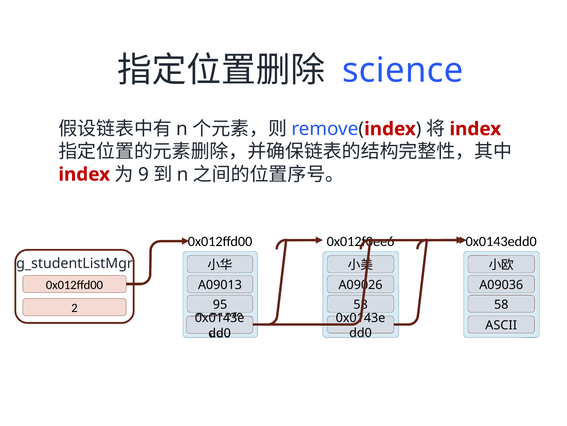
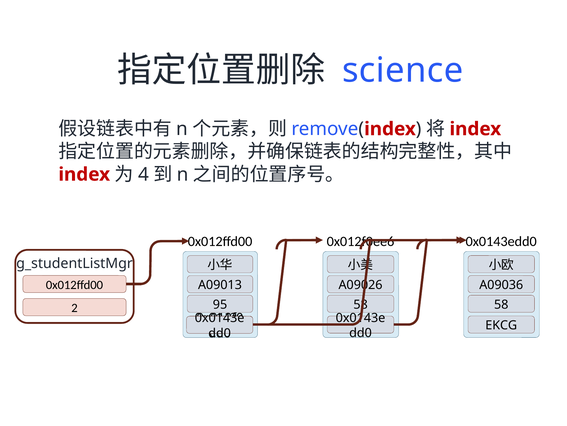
9: 9 -> 4 (143, 174)
ASCII: ASCII -> EKCG (501, 325)
